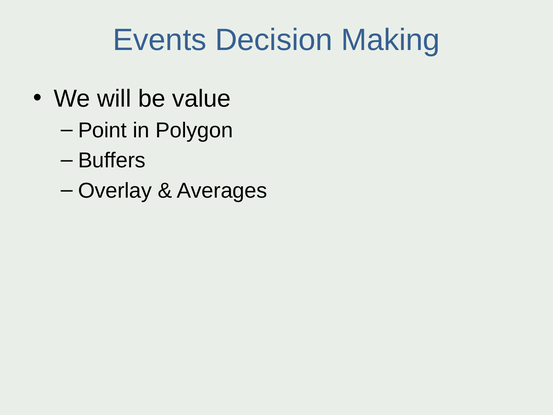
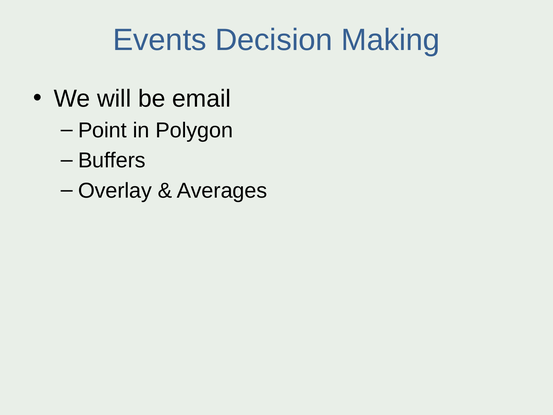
value: value -> email (202, 99)
